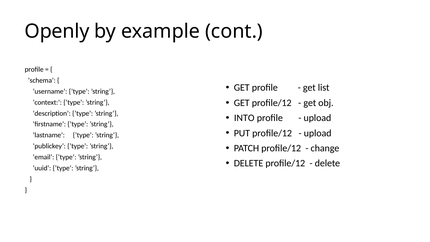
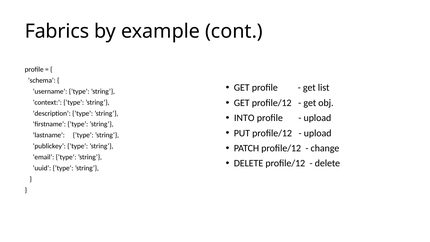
Openly: Openly -> Fabrics (57, 31)
